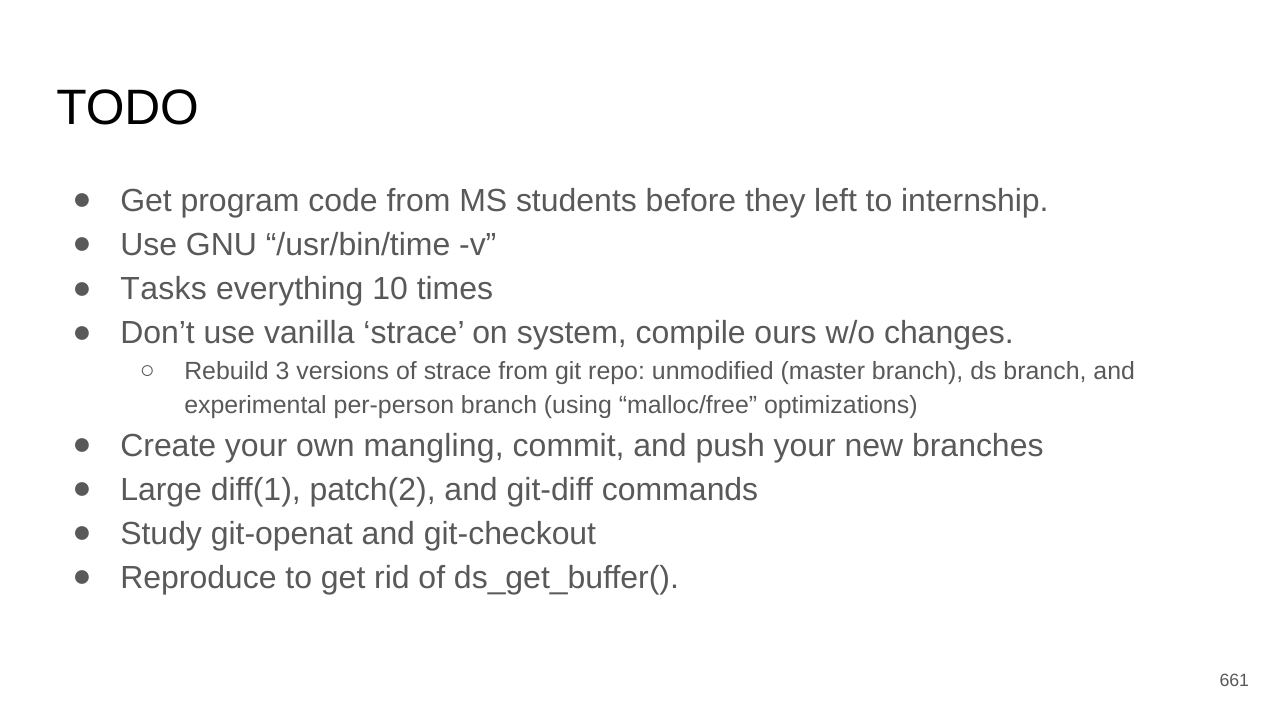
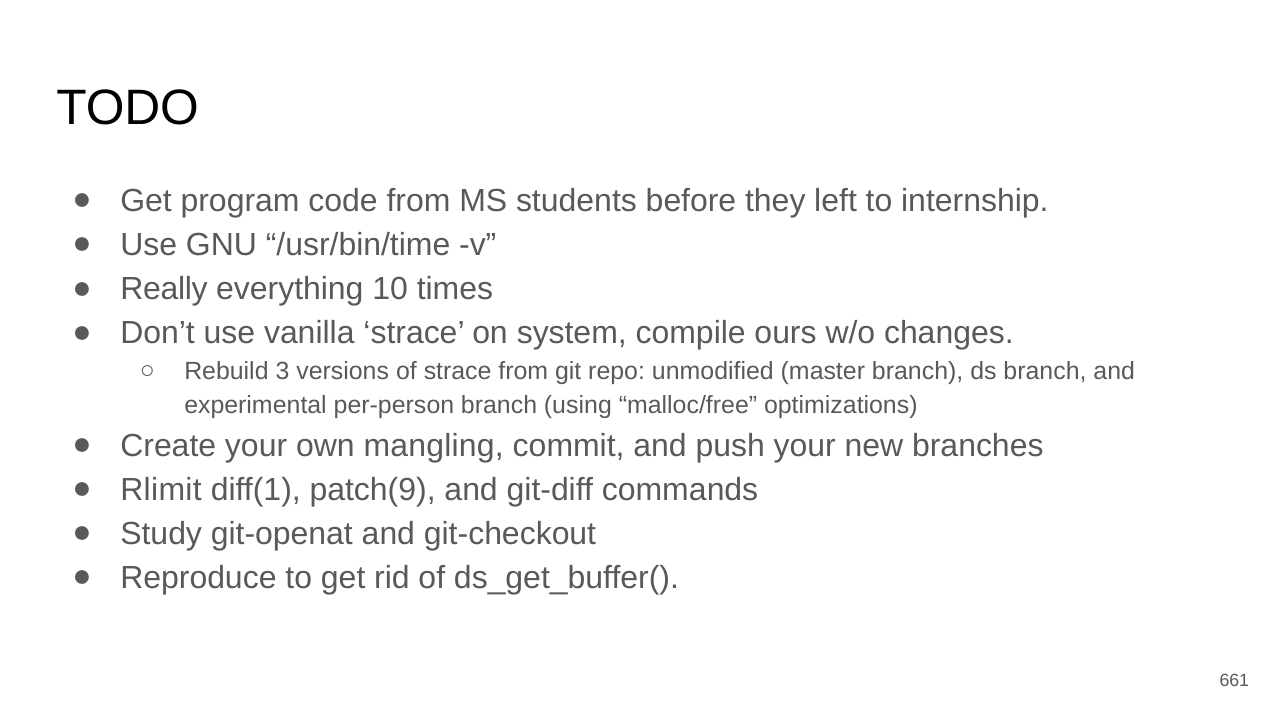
Tasks: Tasks -> Really (164, 289)
Large: Large -> Rlimit (161, 490)
patch(2: patch(2 -> patch(9 (373, 490)
